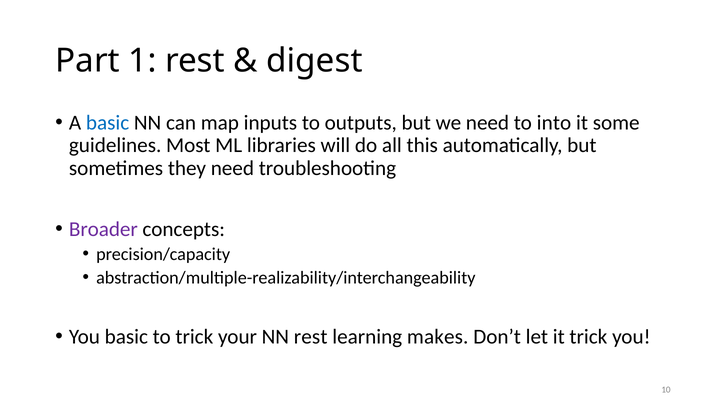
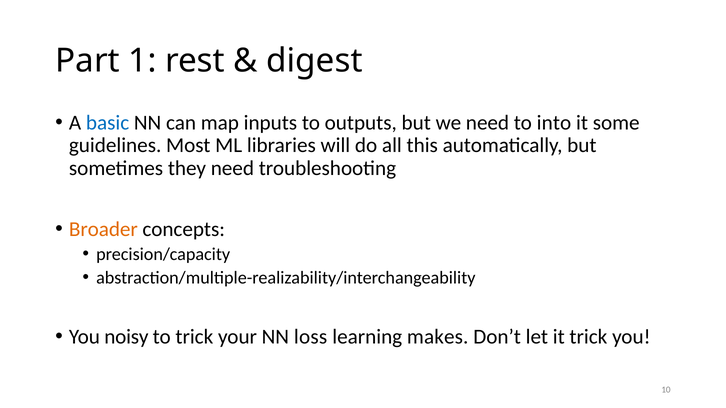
Broader colour: purple -> orange (103, 229)
You basic: basic -> noisy (126, 337)
NN rest: rest -> loss (311, 337)
